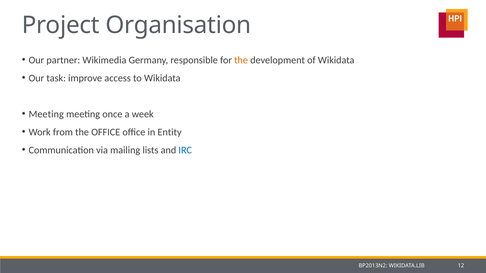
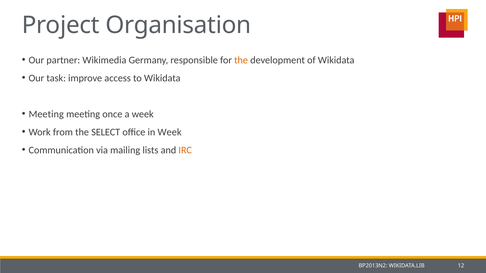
the OFFICE: OFFICE -> SELECT (106, 132)
in Entity: Entity -> Week (170, 132)
IRC colour: blue -> orange (185, 150)
